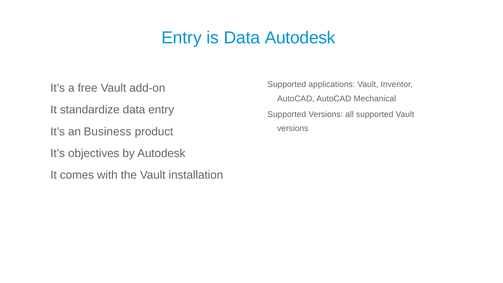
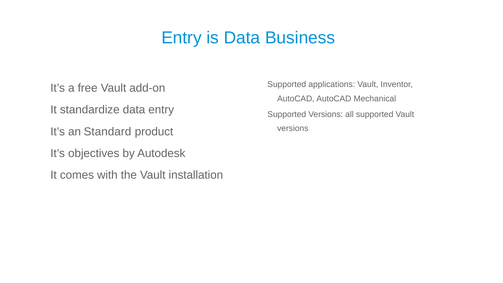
Data Autodesk: Autodesk -> Business (300, 38)
Business: Business -> Standard (107, 132)
